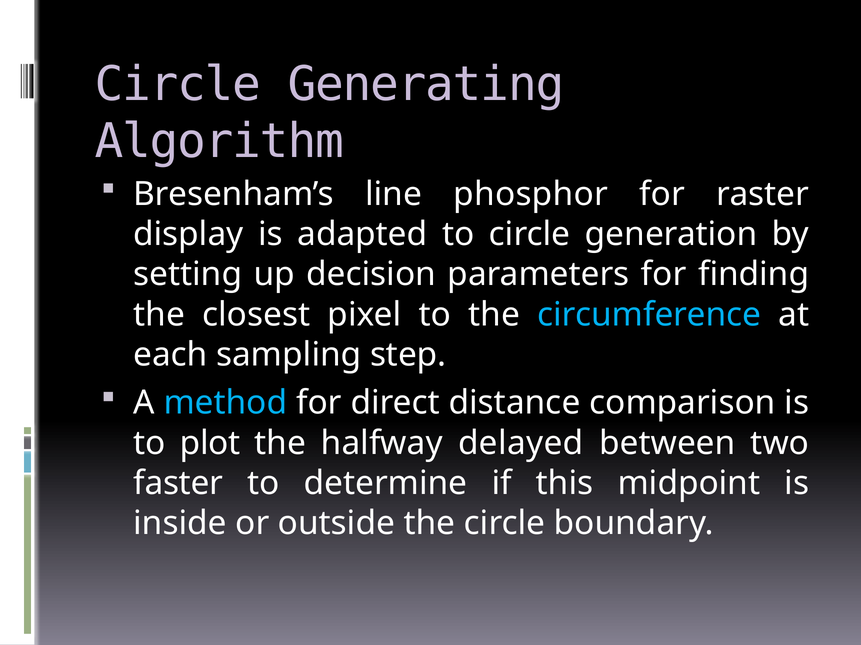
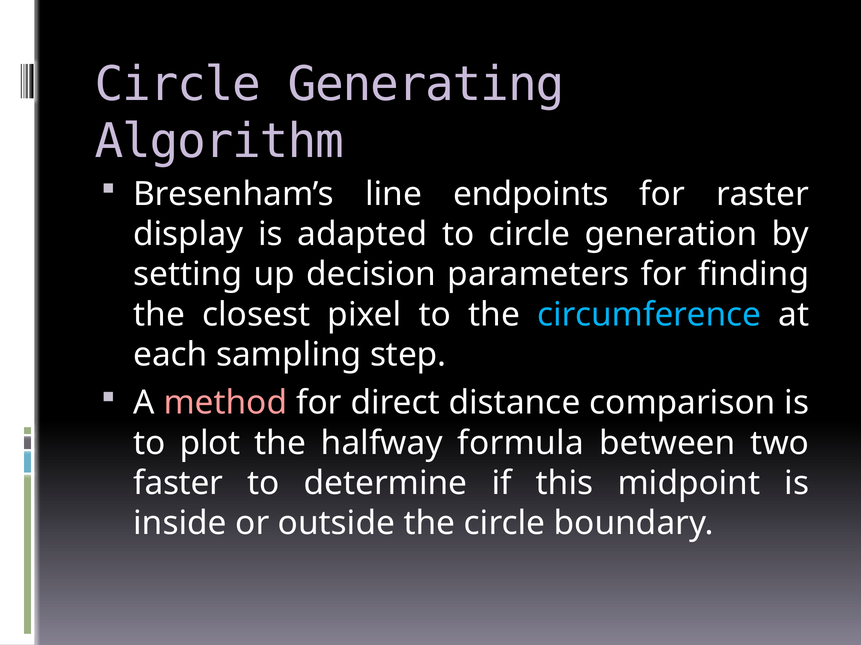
phosphor: phosphor -> endpoints (531, 195)
method colour: light blue -> pink (225, 403)
delayed: delayed -> formula (521, 444)
